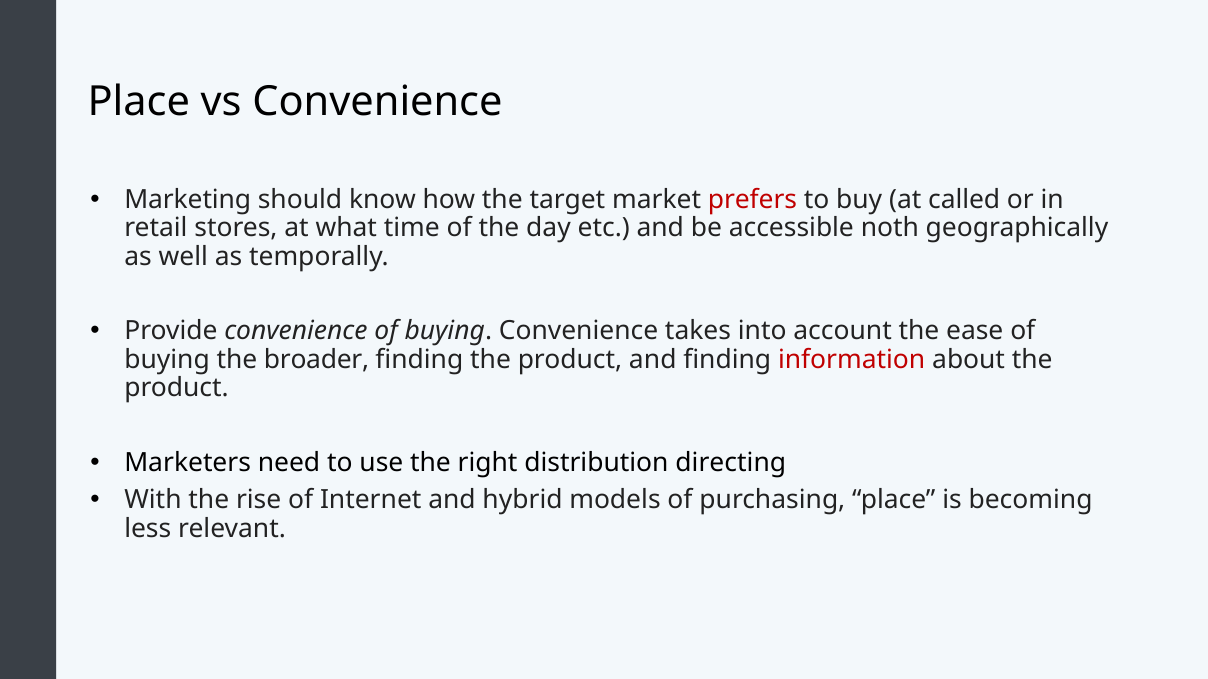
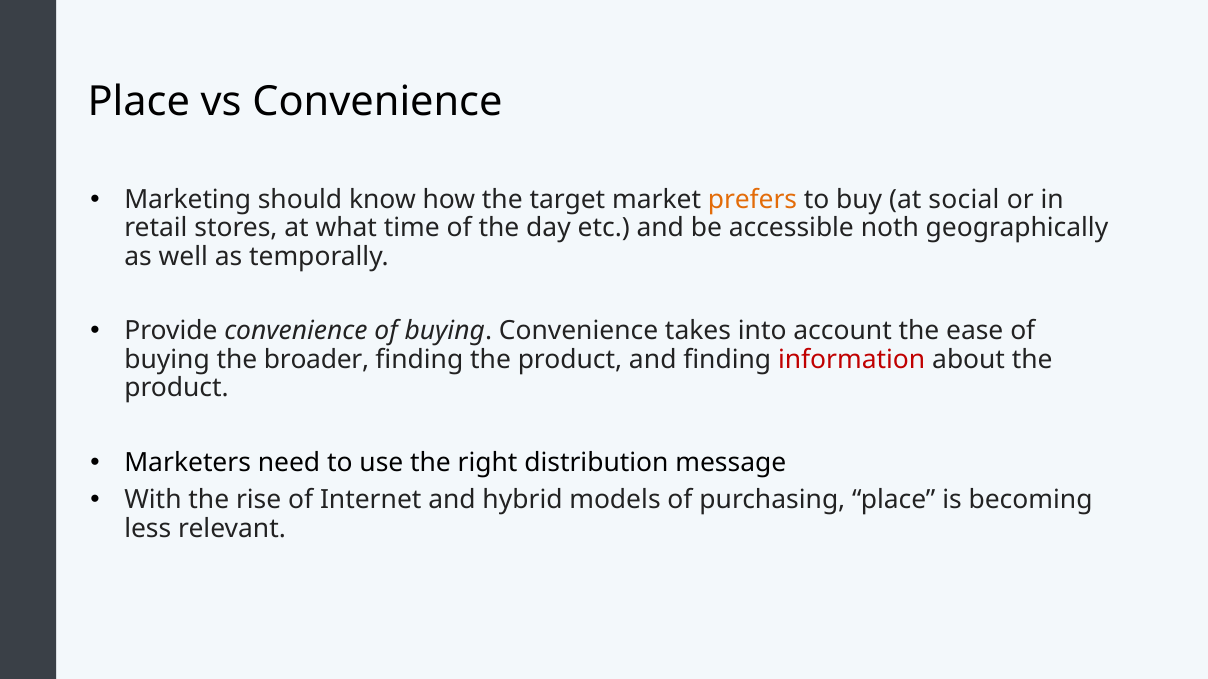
prefers colour: red -> orange (752, 200)
called: called -> social (964, 200)
directing: directing -> message (731, 463)
